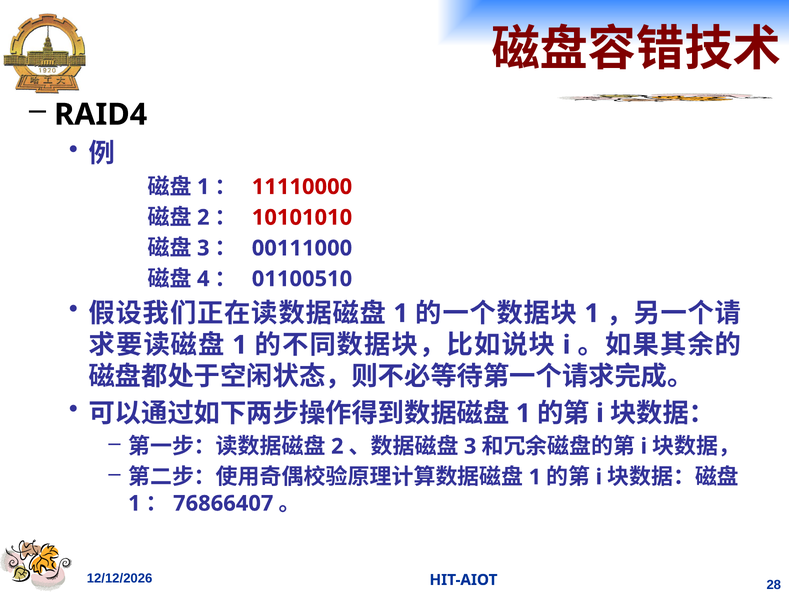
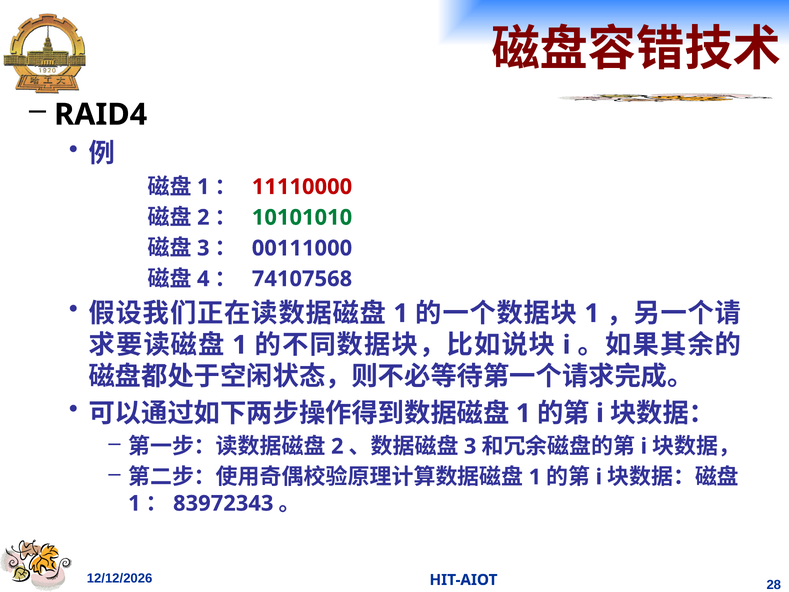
10101010 colour: red -> green (302, 217)
01100510: 01100510 -> 74107568 (302, 279)
76866407: 76866407 -> 83972343 (223, 503)
